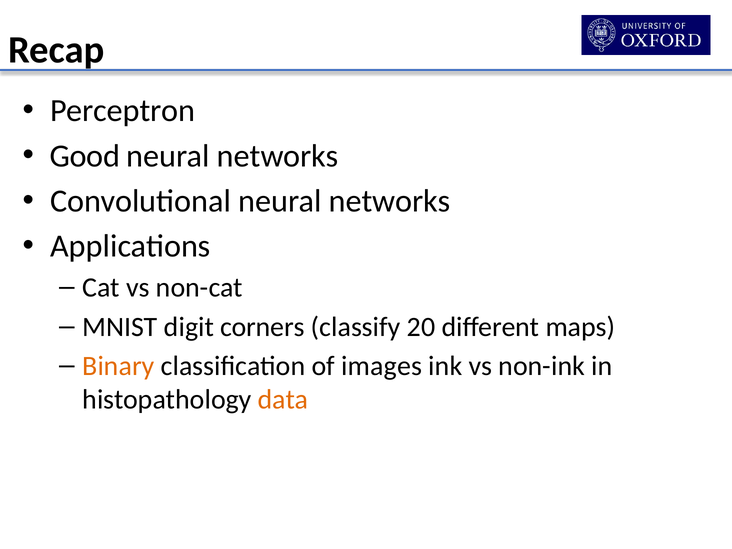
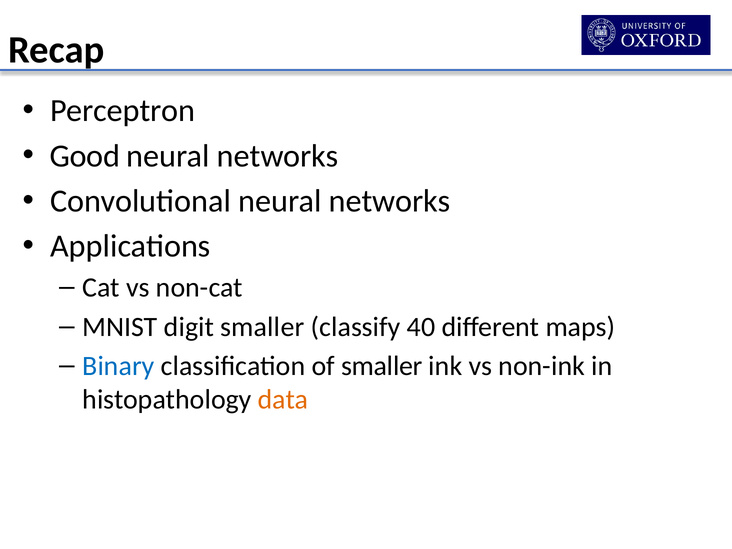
digit corners: corners -> smaller (262, 327)
20: 20 -> 40 (421, 327)
Binary colour: orange -> blue (118, 366)
of images: images -> smaller (382, 366)
